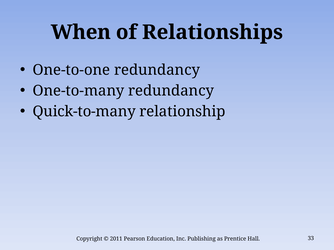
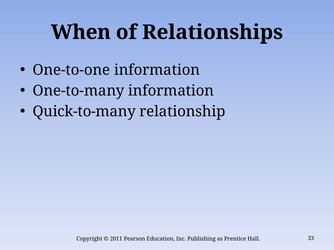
One-to-one redundancy: redundancy -> information (157, 70)
One-to-many redundancy: redundancy -> information (171, 91)
